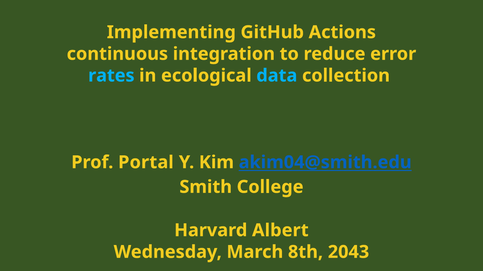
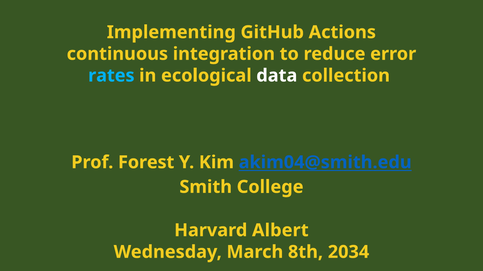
data colour: light blue -> white (277, 76)
Portal: Portal -> Forest (146, 163)
2043: 2043 -> 2034 (348, 253)
